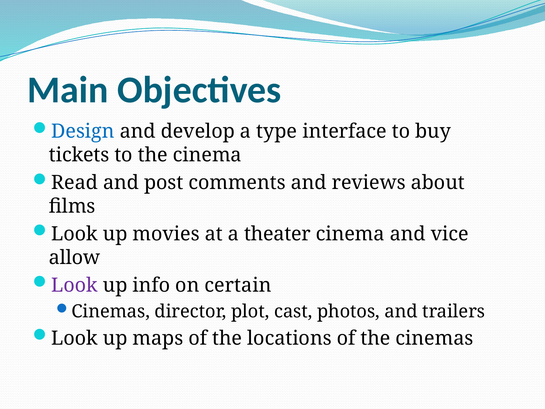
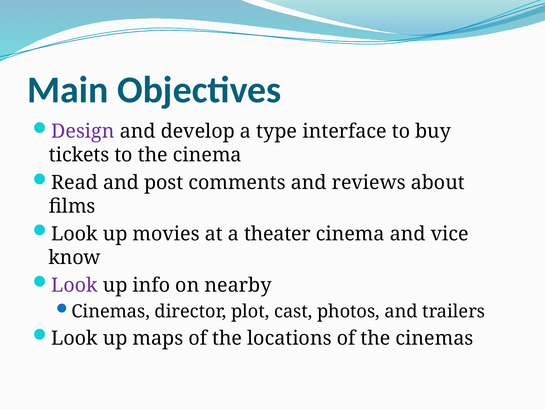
Design colour: blue -> purple (83, 131)
allow: allow -> know (75, 257)
certain: certain -> nearby (238, 285)
